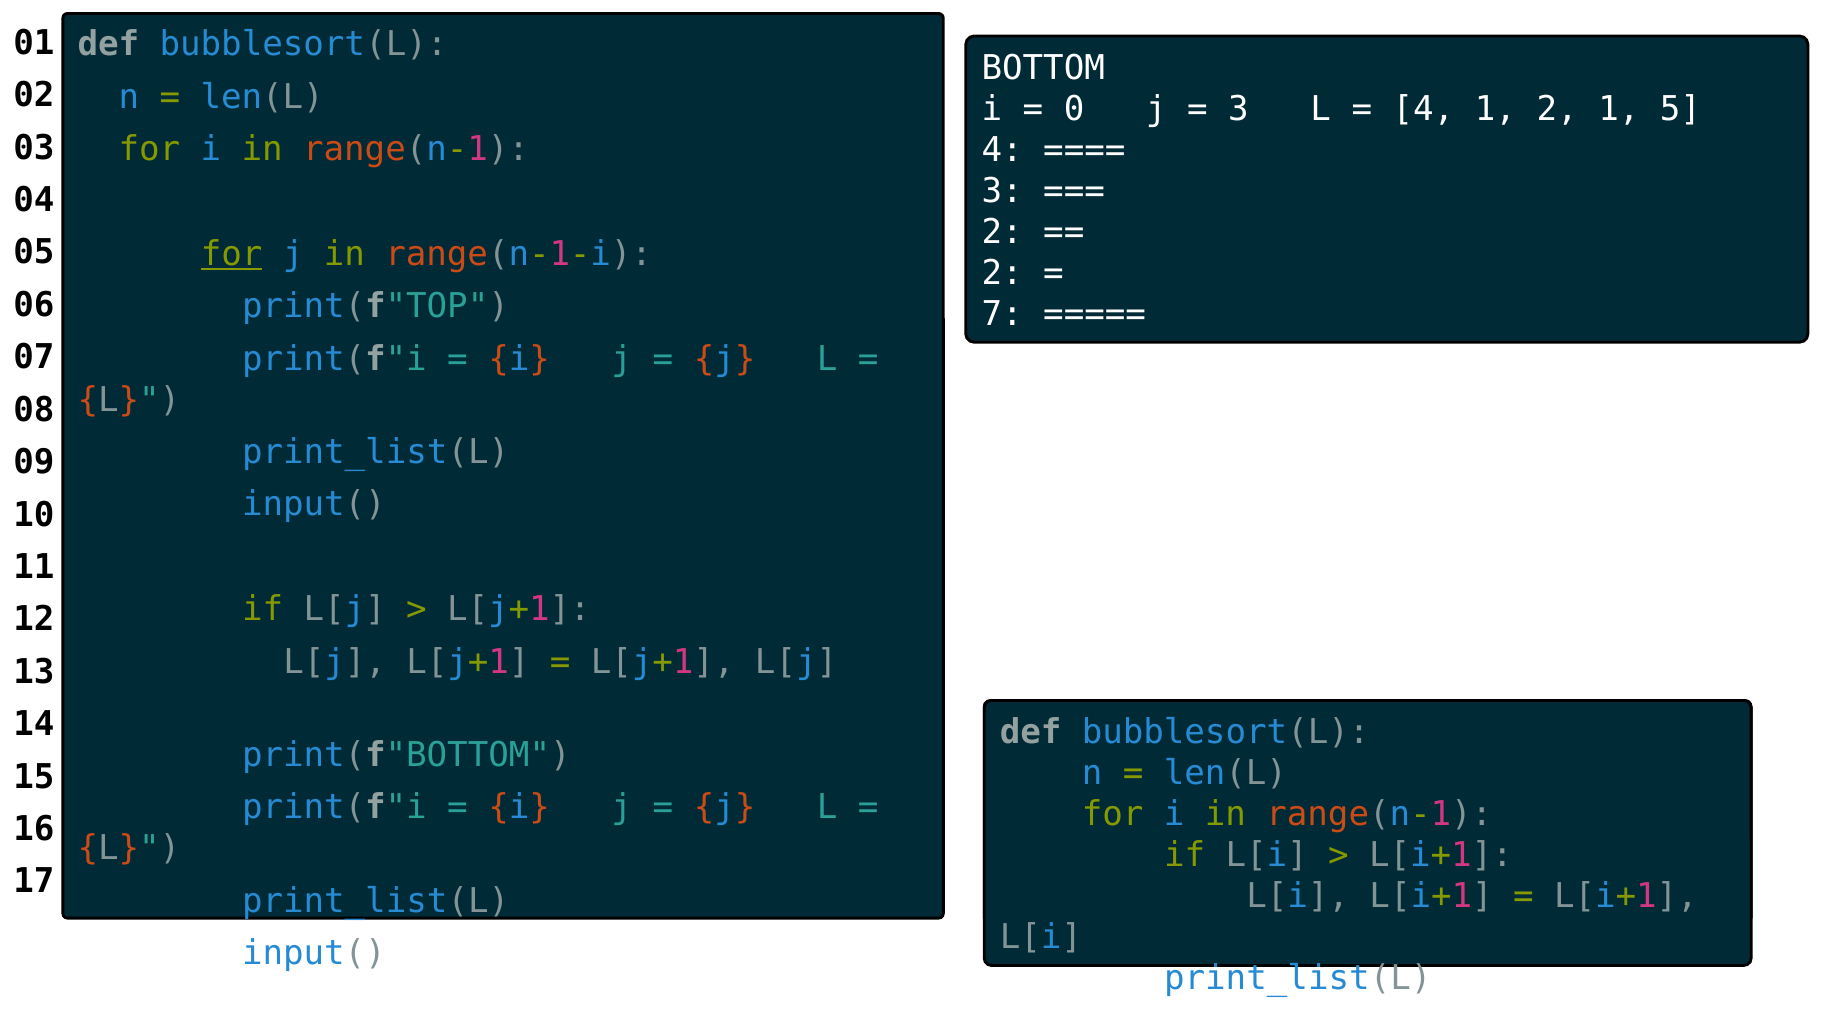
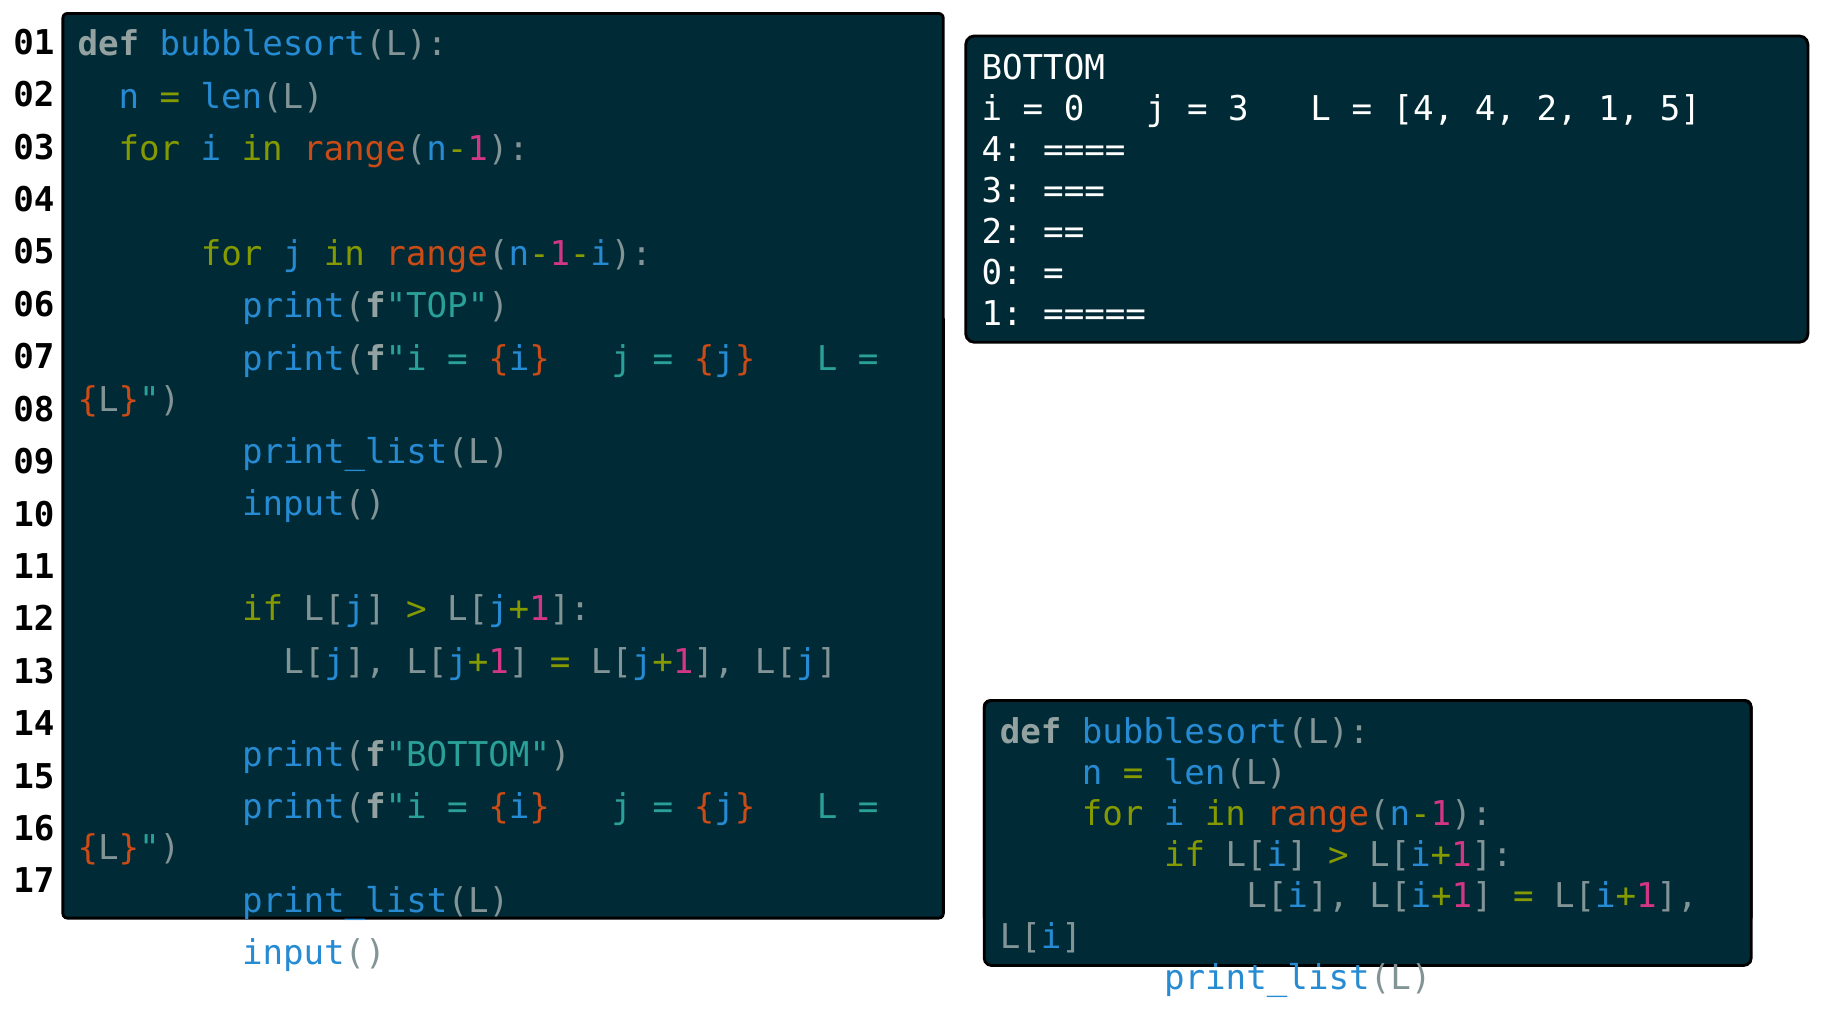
4 1: 1 -> 4 (1495, 109)
for underline: present -> none (232, 254)
2: 2 -> 0 (1002, 273)
7: 7 -> 1 (1002, 314)
